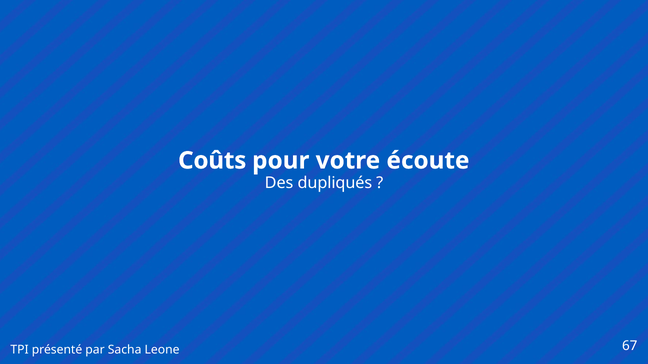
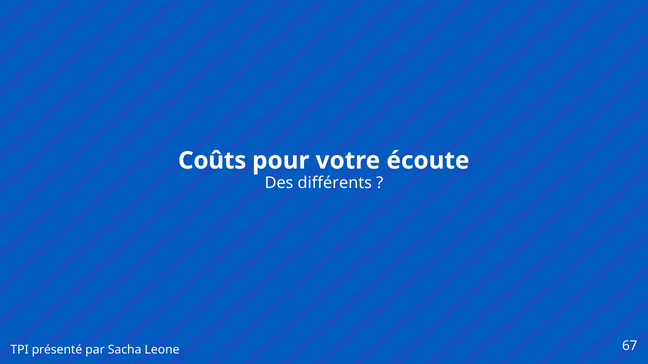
dupliqués: dupliqués -> différents (335, 183)
